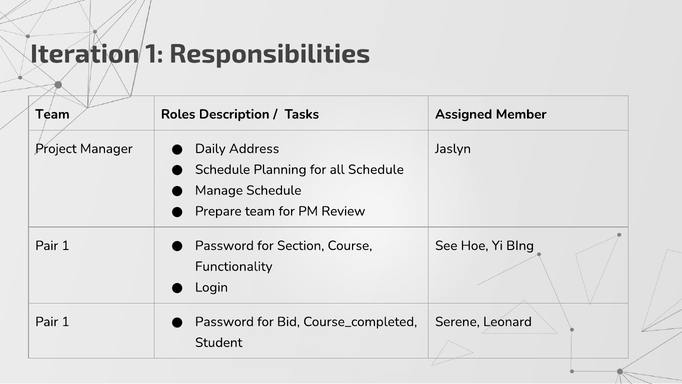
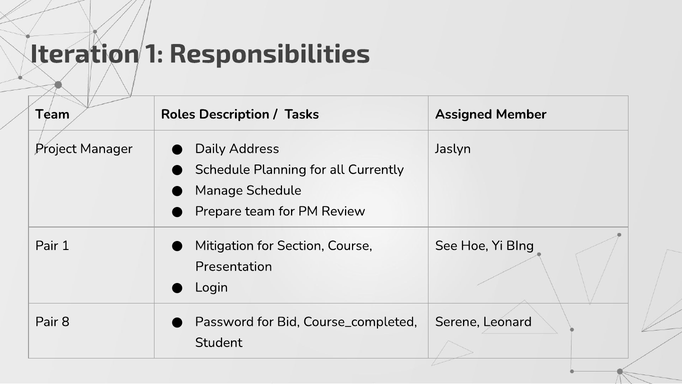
all Schedule: Schedule -> Currently (376, 169)
Password: Password -> Mitigation (224, 245)
Functionality: Functionality -> Presentation (234, 266)
1: 1 -> 8 (66, 321)
